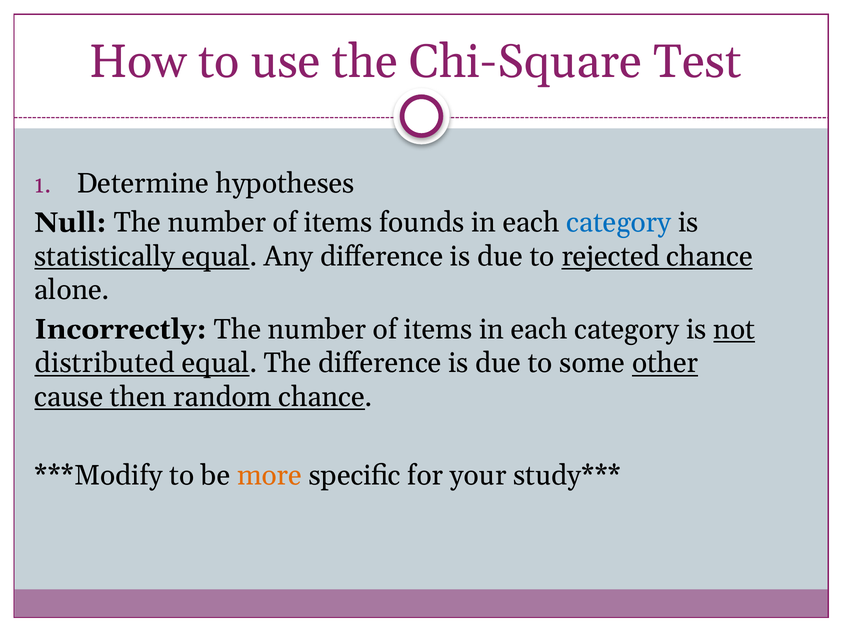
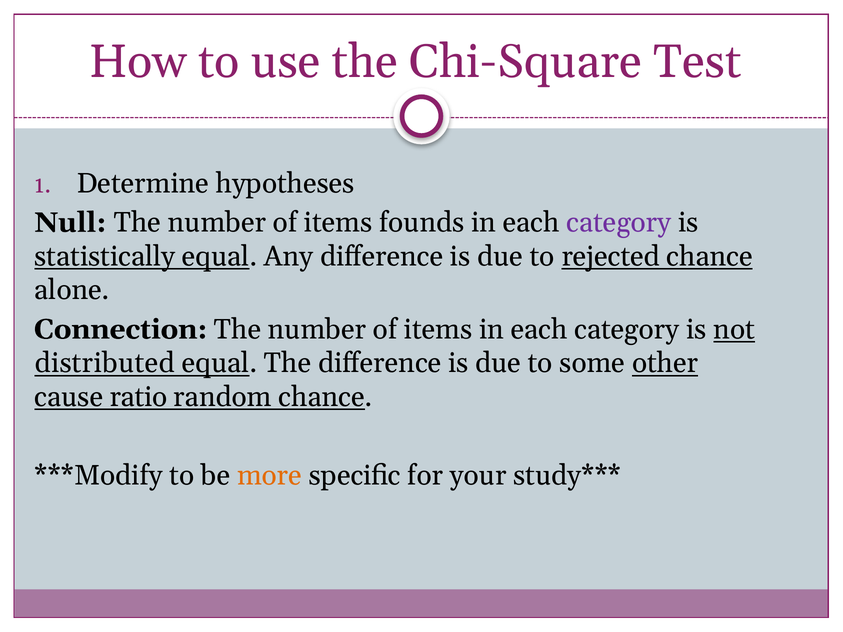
category colour: blue -> purple (619, 223)
Incorrectly: Incorrectly -> Connection (121, 329)
then: then -> ratio (138, 397)
